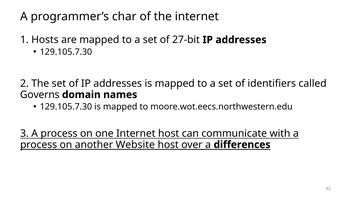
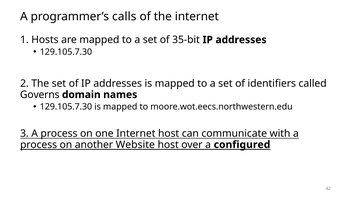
char: char -> calls (124, 16)
27-bit: 27-bit -> 35-bit (186, 40)
differences: differences -> configured (242, 144)
